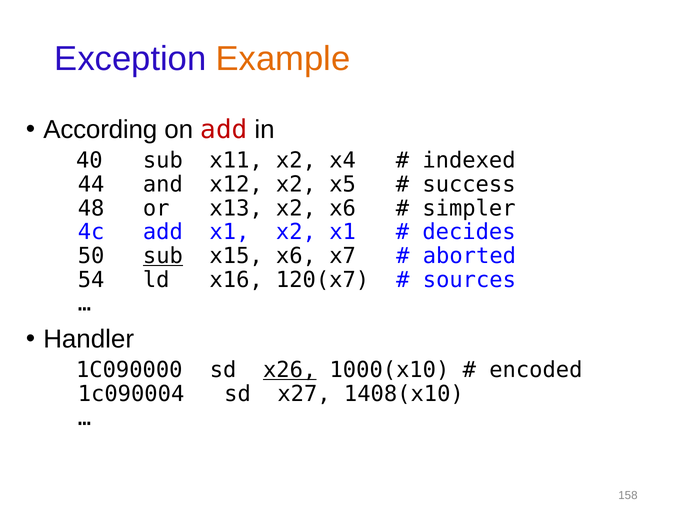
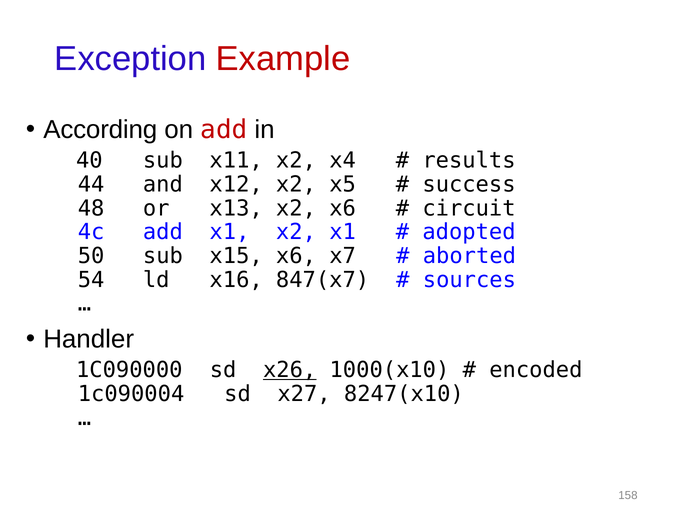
Example colour: orange -> red (283, 59)
indexed: indexed -> results (469, 160)
simpler: simpler -> circuit (469, 208)
decides: decides -> adopted (469, 232)
sub underline: present -> none (163, 256)
120(x7: 120(x7 -> 847(x7 (323, 280)
1408(x10: 1408(x10 -> 8247(x10 (404, 394)
